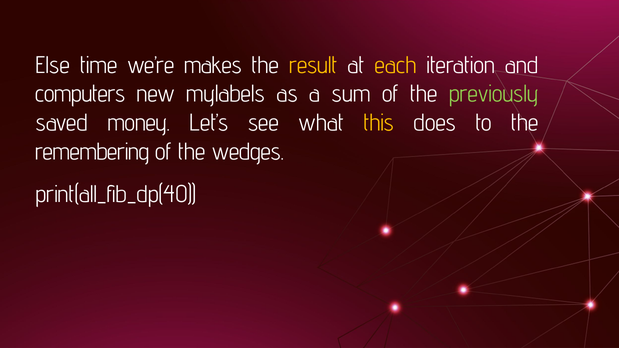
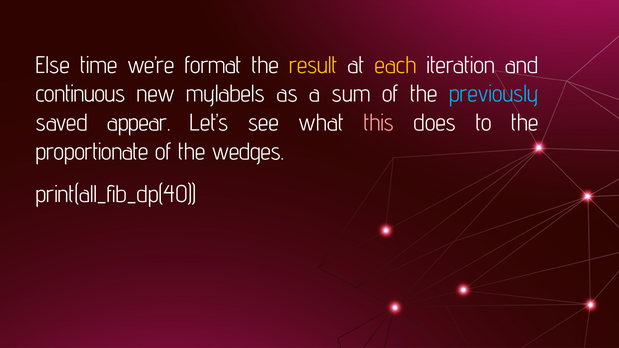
makes: makes -> format (213, 65)
computers: computers -> continuous (80, 94)
previously colour: light green -> light blue (494, 94)
money: money -> appear (139, 123)
this colour: yellow -> pink (379, 123)
remembering: remembering -> proportionate (92, 152)
